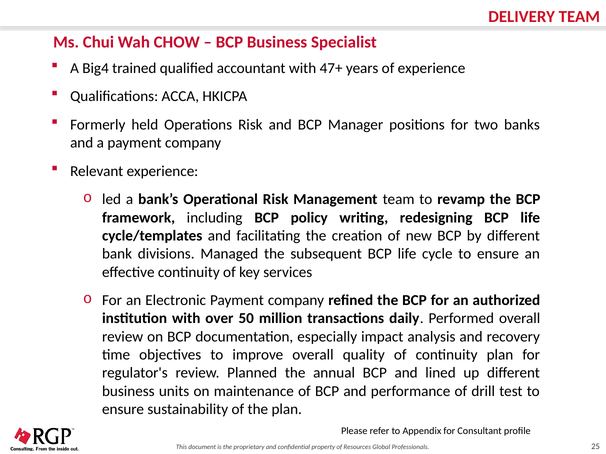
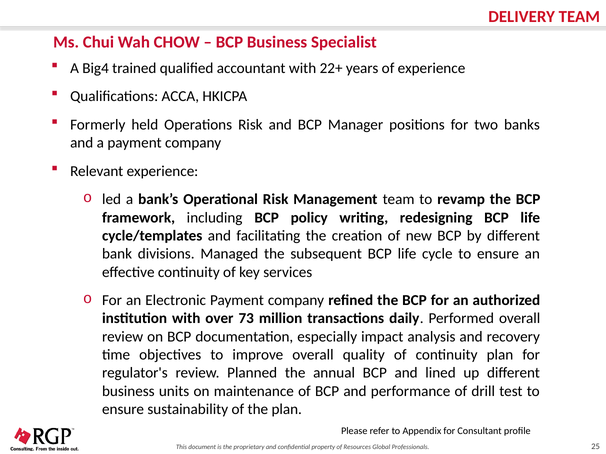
47+: 47+ -> 22+ (331, 68)
50: 50 -> 73 (246, 319)
